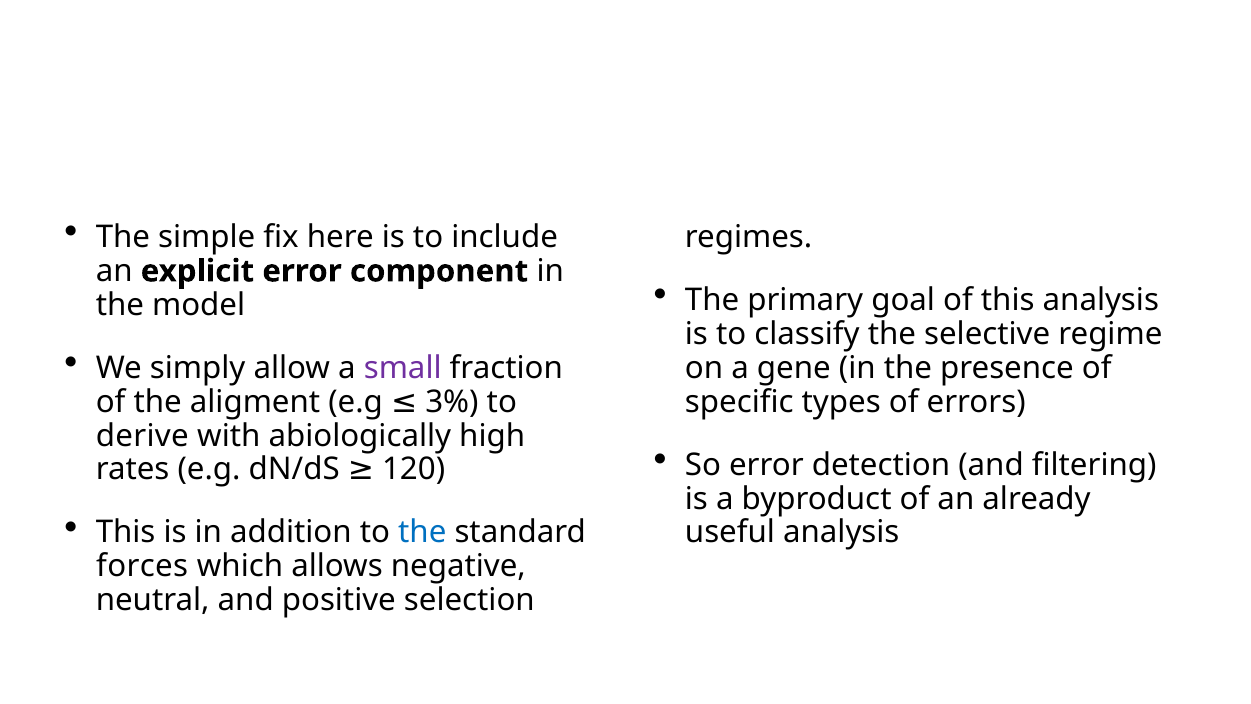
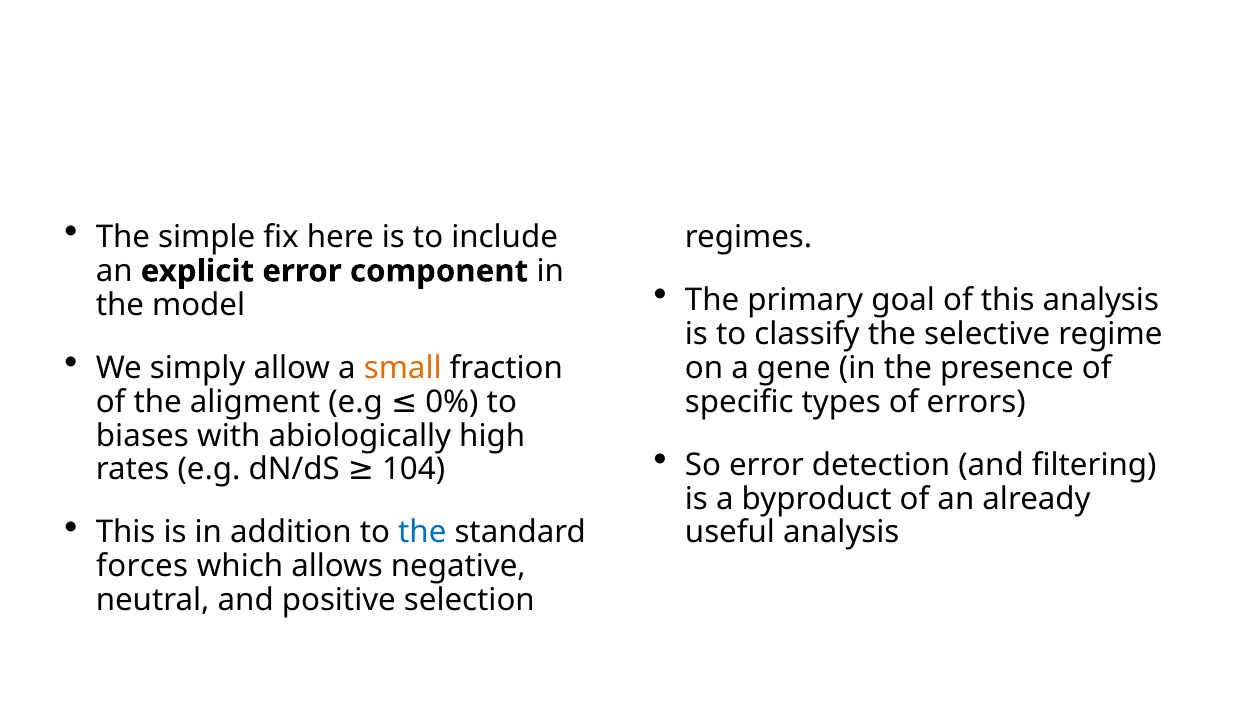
small colour: purple -> orange (403, 368)
3%: 3% -> 0% (452, 402)
derive: derive -> biases (142, 435)
120: 120 -> 104 (414, 469)
